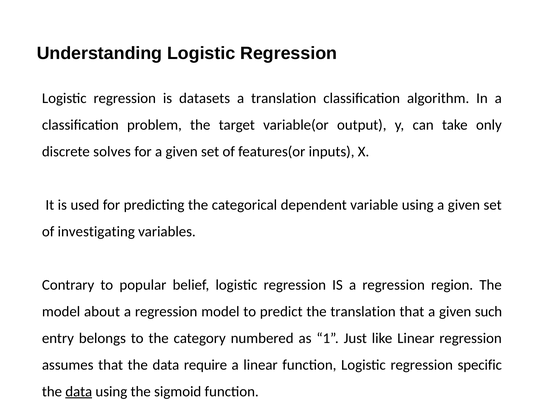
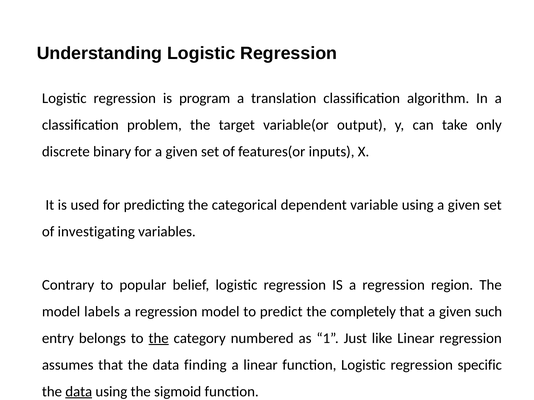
datasets: datasets -> program (205, 98)
solves: solves -> binary (112, 152)
about: about -> labels (102, 312)
the translation: translation -> completely (363, 312)
the underline: none -> present (159, 339)
require: require -> finding (205, 365)
